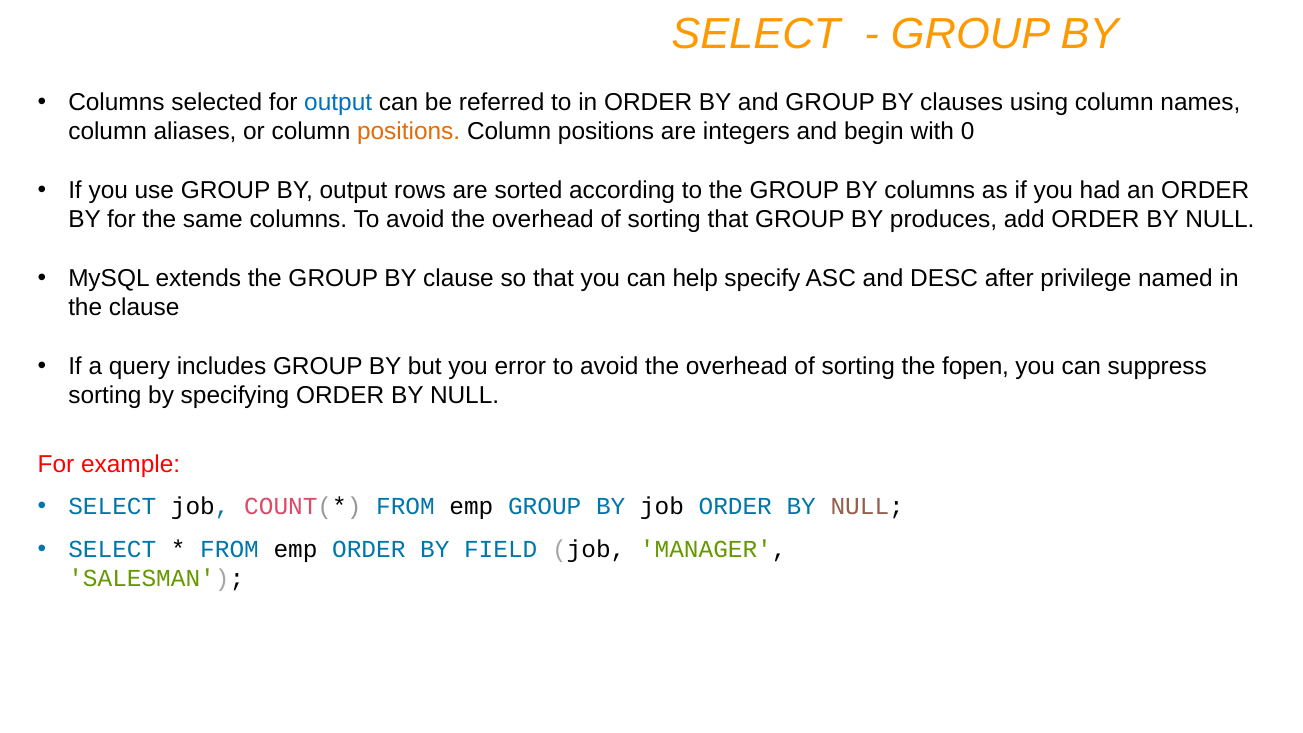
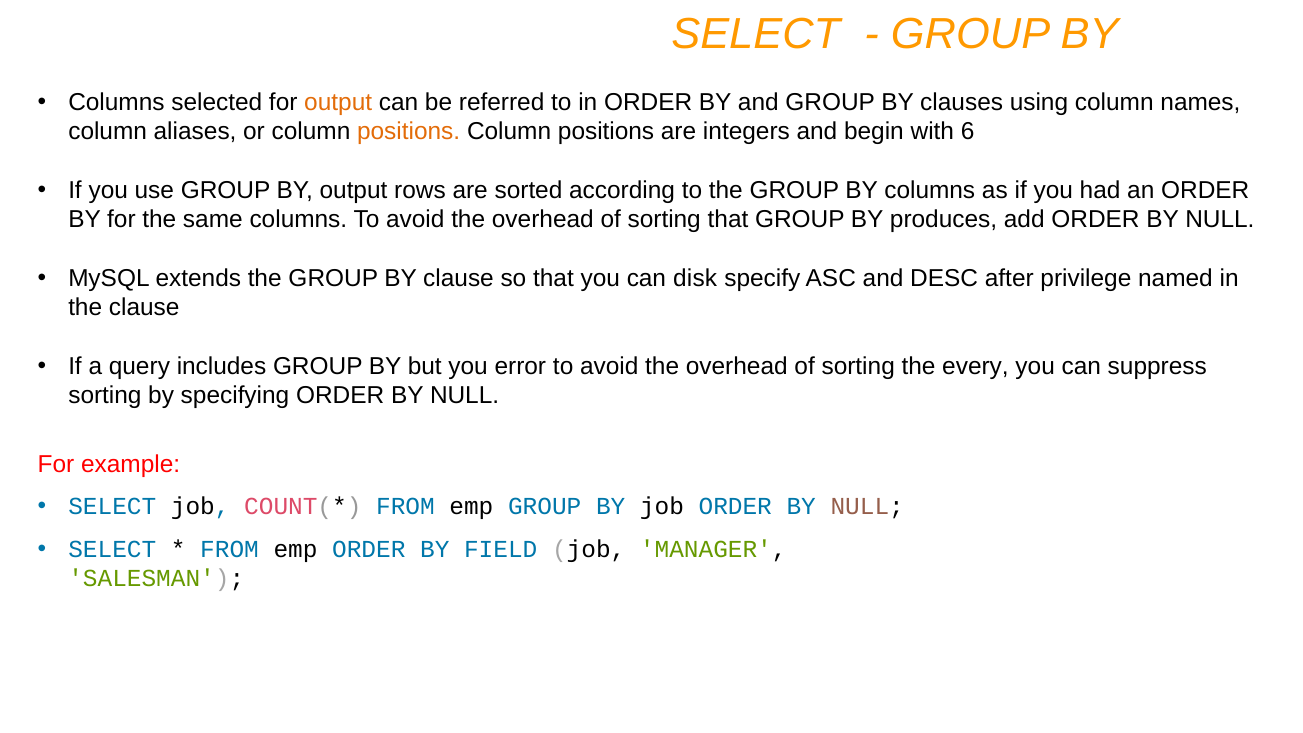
output colour: blue -> orange (338, 103)
0: 0 -> 6 (968, 132)
help: help -> disk (695, 278)
fopen: fopen -> every (975, 366)
